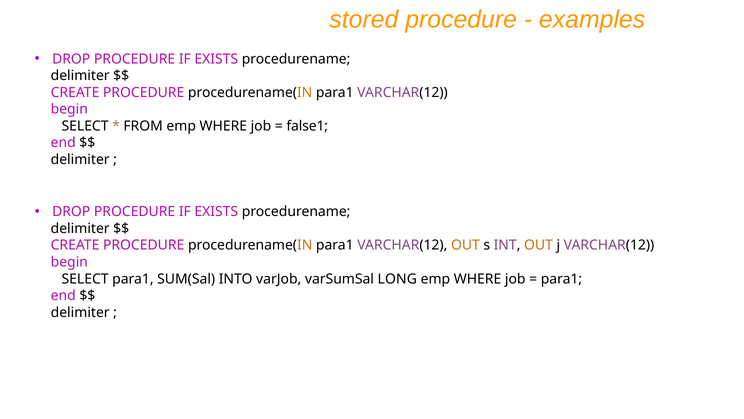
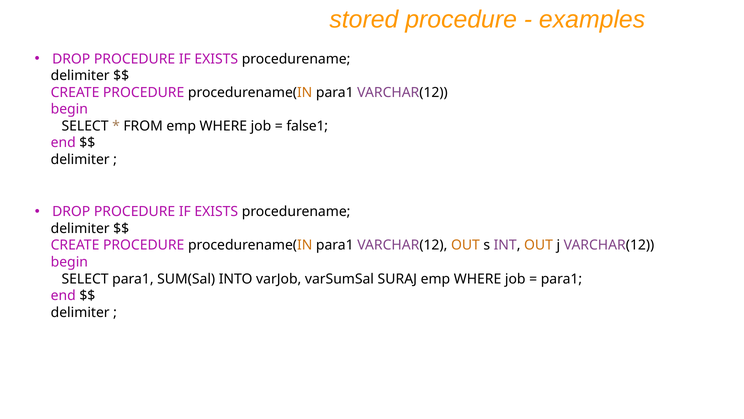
LONG: LONG -> SURAJ (397, 279)
